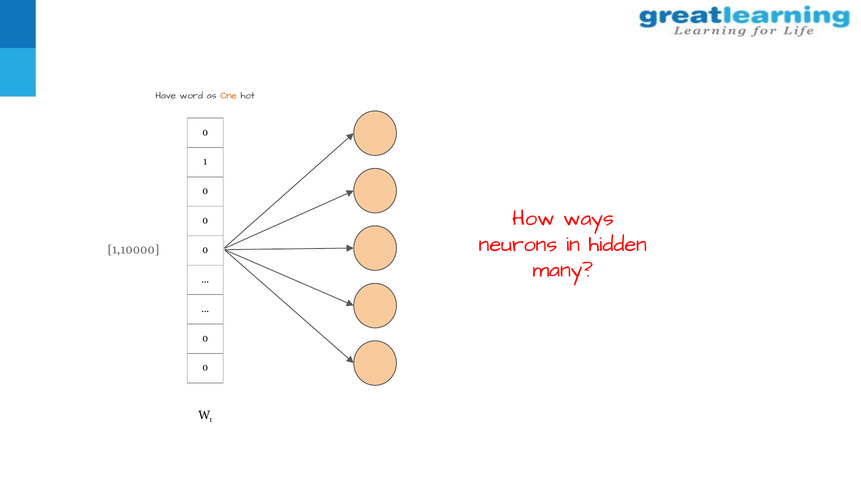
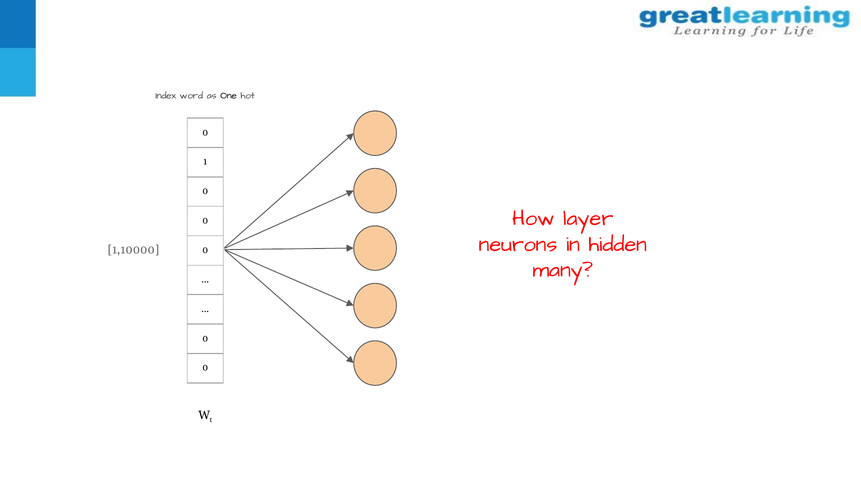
Have: Have -> Index (166, 95)
One colour: orange -> black (229, 95)
ways: ways -> layer (588, 218)
